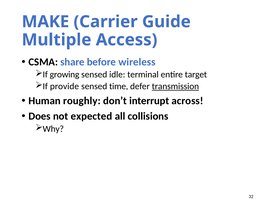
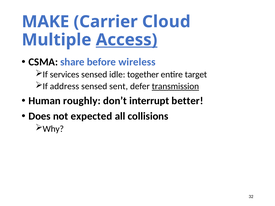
Guide: Guide -> Cloud (166, 22)
Access underline: none -> present (127, 40)
growing: growing -> services (65, 75)
terminal: terminal -> together (143, 75)
provide: provide -> address (64, 86)
time: time -> sent (119, 86)
across: across -> better (187, 101)
